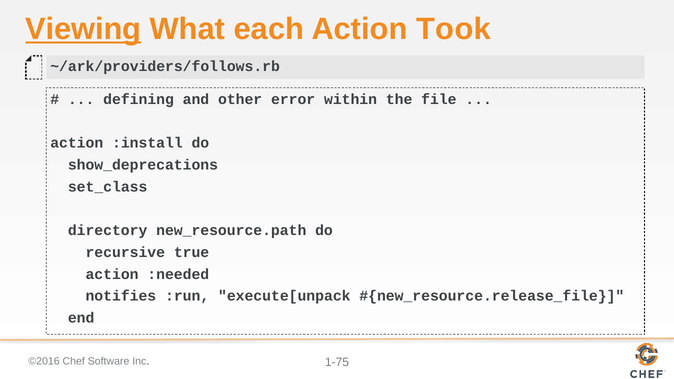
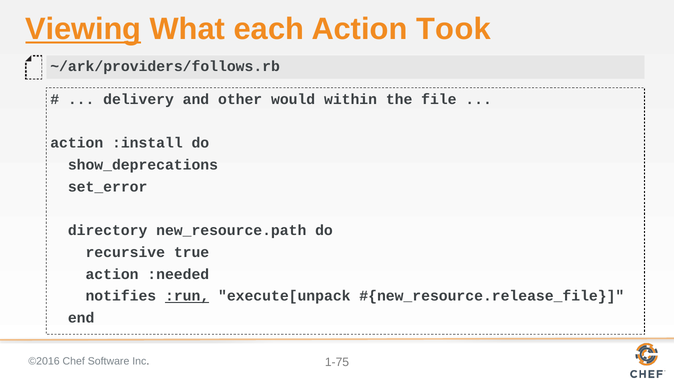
defining: defining -> delivery (139, 99)
error: error -> would (293, 99)
set_class: set_class -> set_error (108, 187)
:run underline: none -> present (187, 296)
